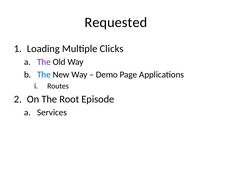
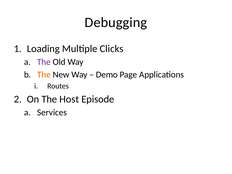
Requested: Requested -> Debugging (116, 22)
The colour: blue -> orange (44, 75)
Root: Root -> Host (69, 99)
